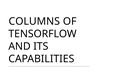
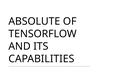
COLUMNS: COLUMNS -> ABSOLUTE (34, 21)
